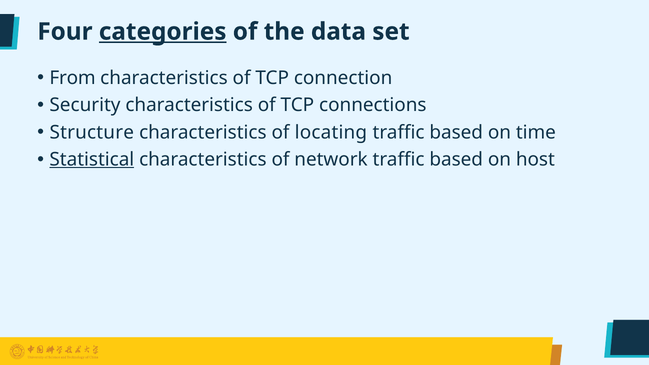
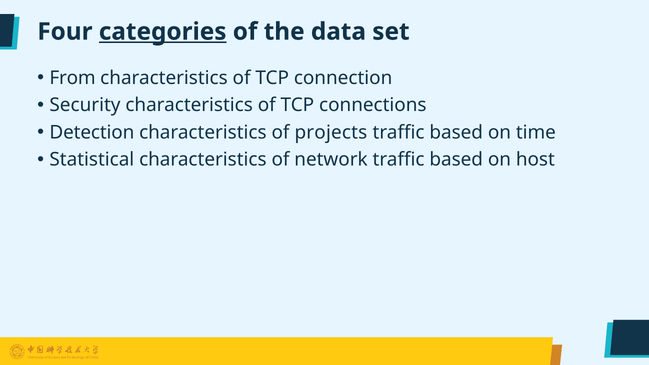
Structure: Structure -> Detection (92, 132)
locating: locating -> projects (331, 132)
Statistical underline: present -> none (92, 160)
